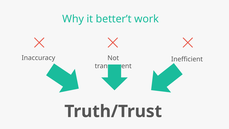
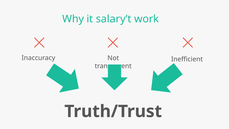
better’t: better’t -> salary’t (114, 19)
